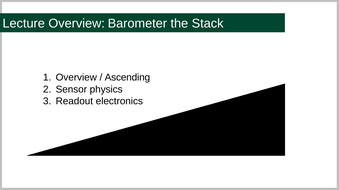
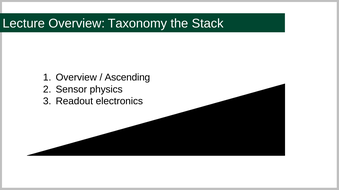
Barometer: Barometer -> Taxonomy (137, 24)
